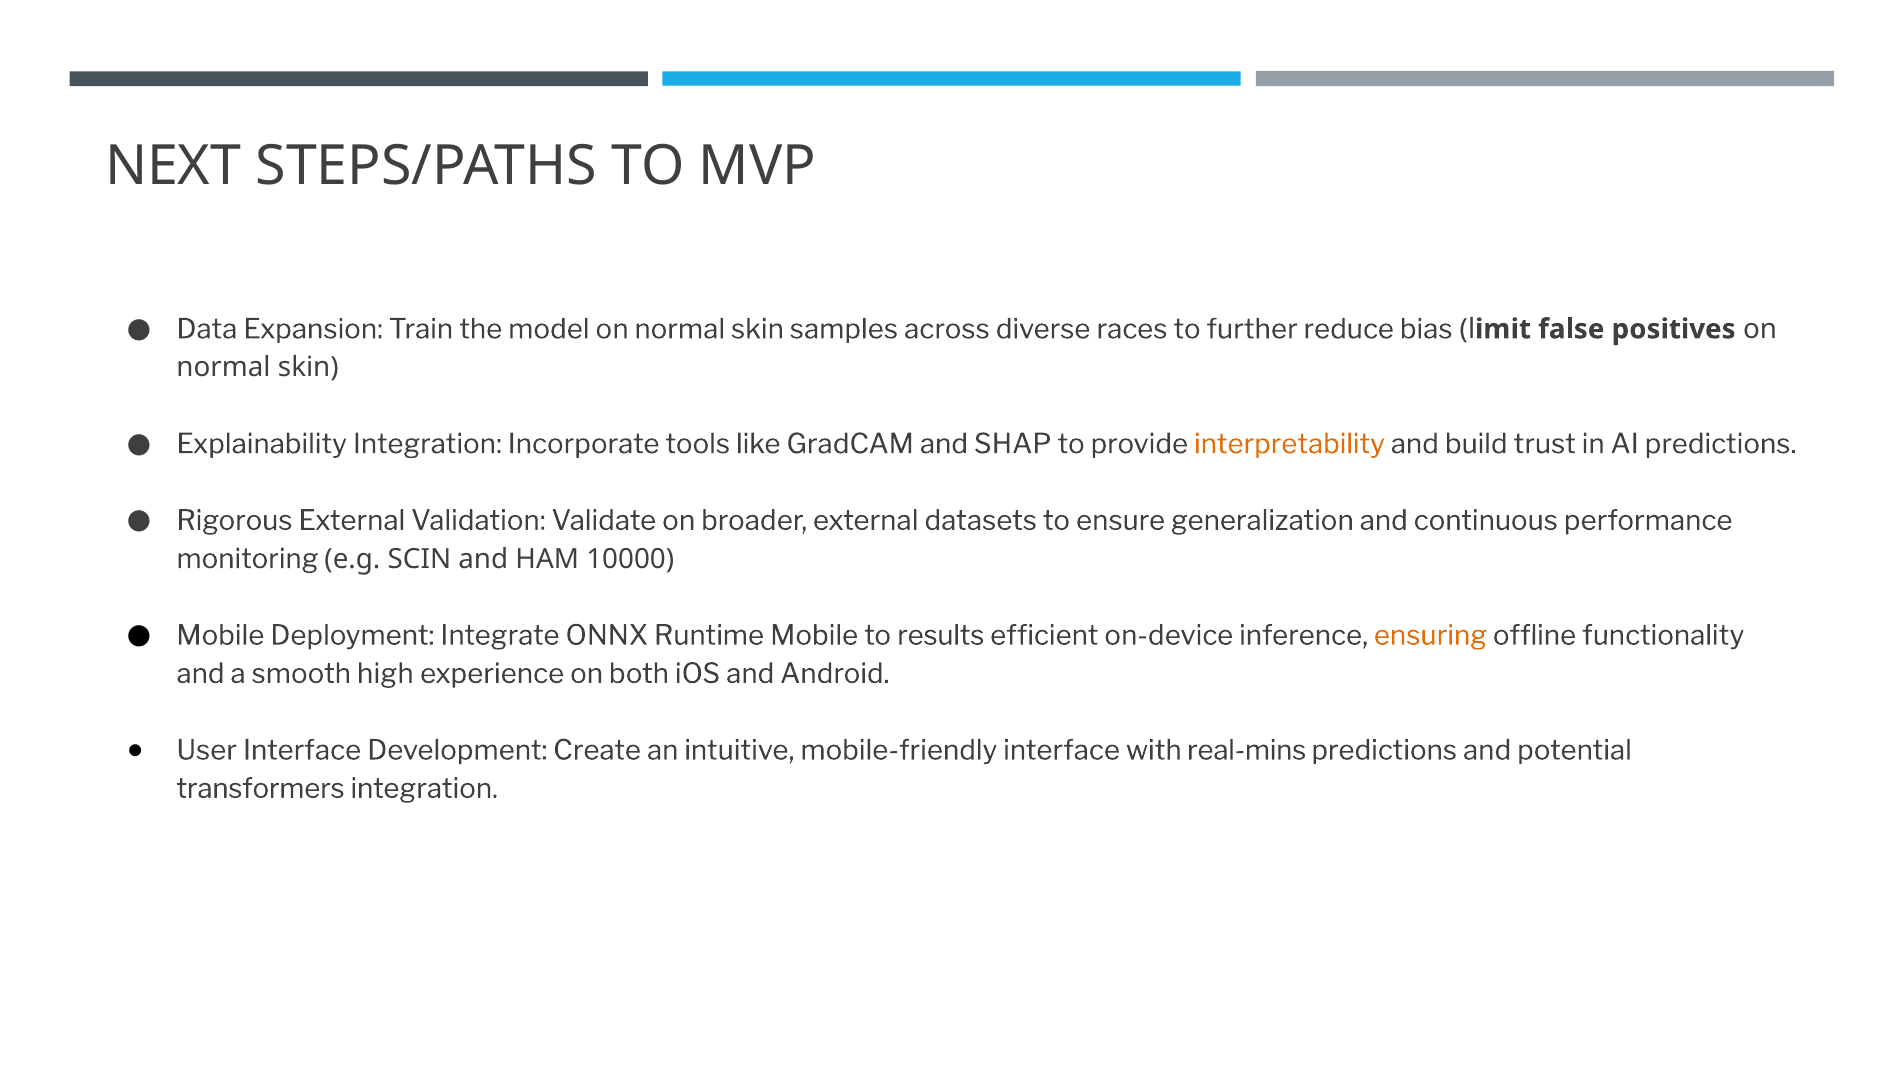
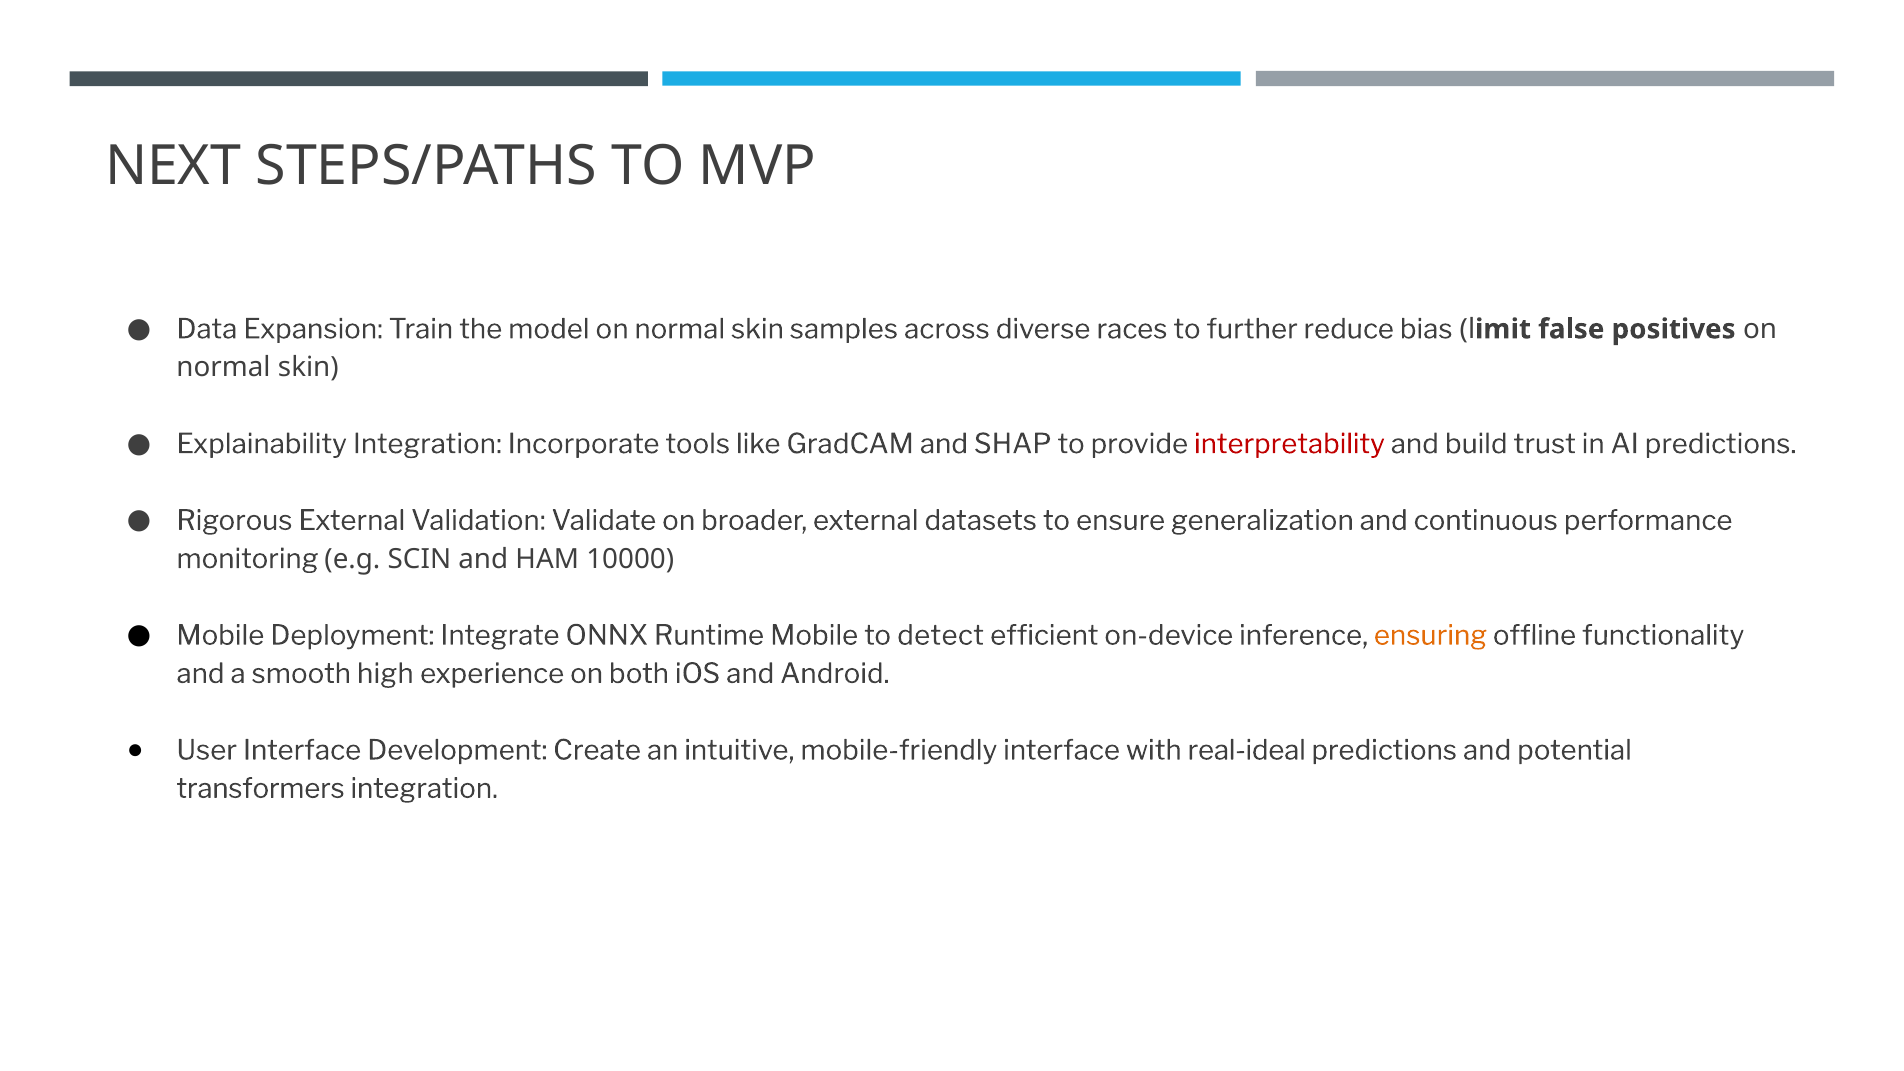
interpretability colour: orange -> red (1289, 444)
results: results -> detect (941, 636)
real-mins: real-mins -> real-ideal (1247, 750)
